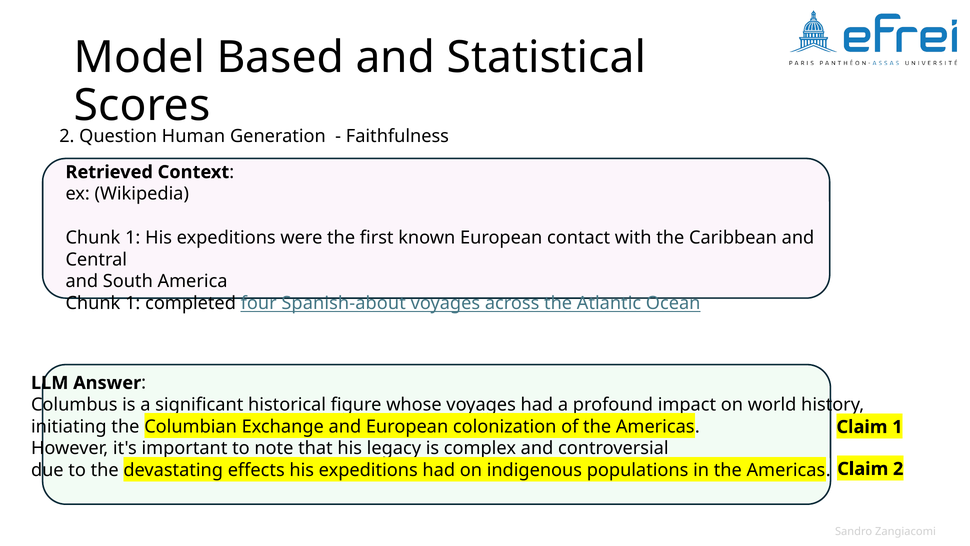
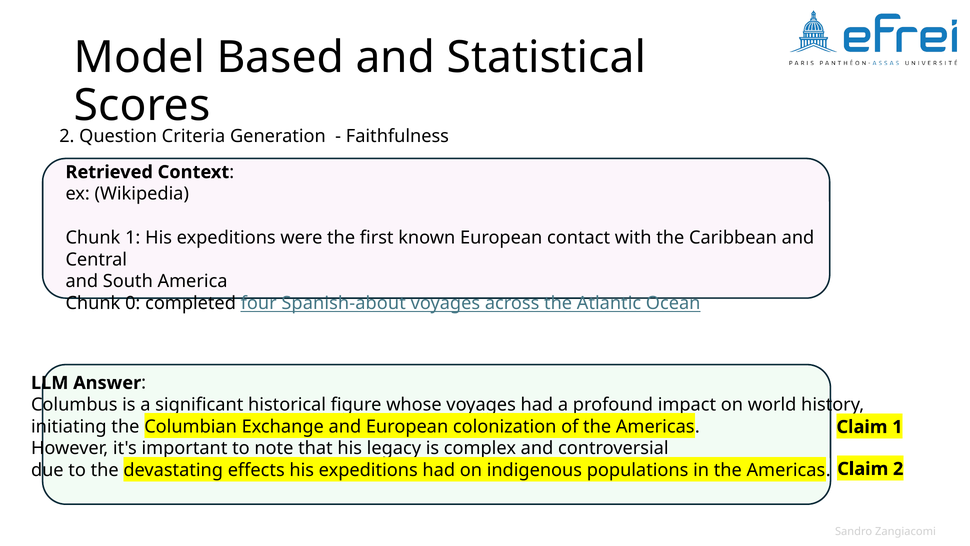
Human: Human -> Criteria (193, 136)
1: 1 -> 0 (133, 303)
